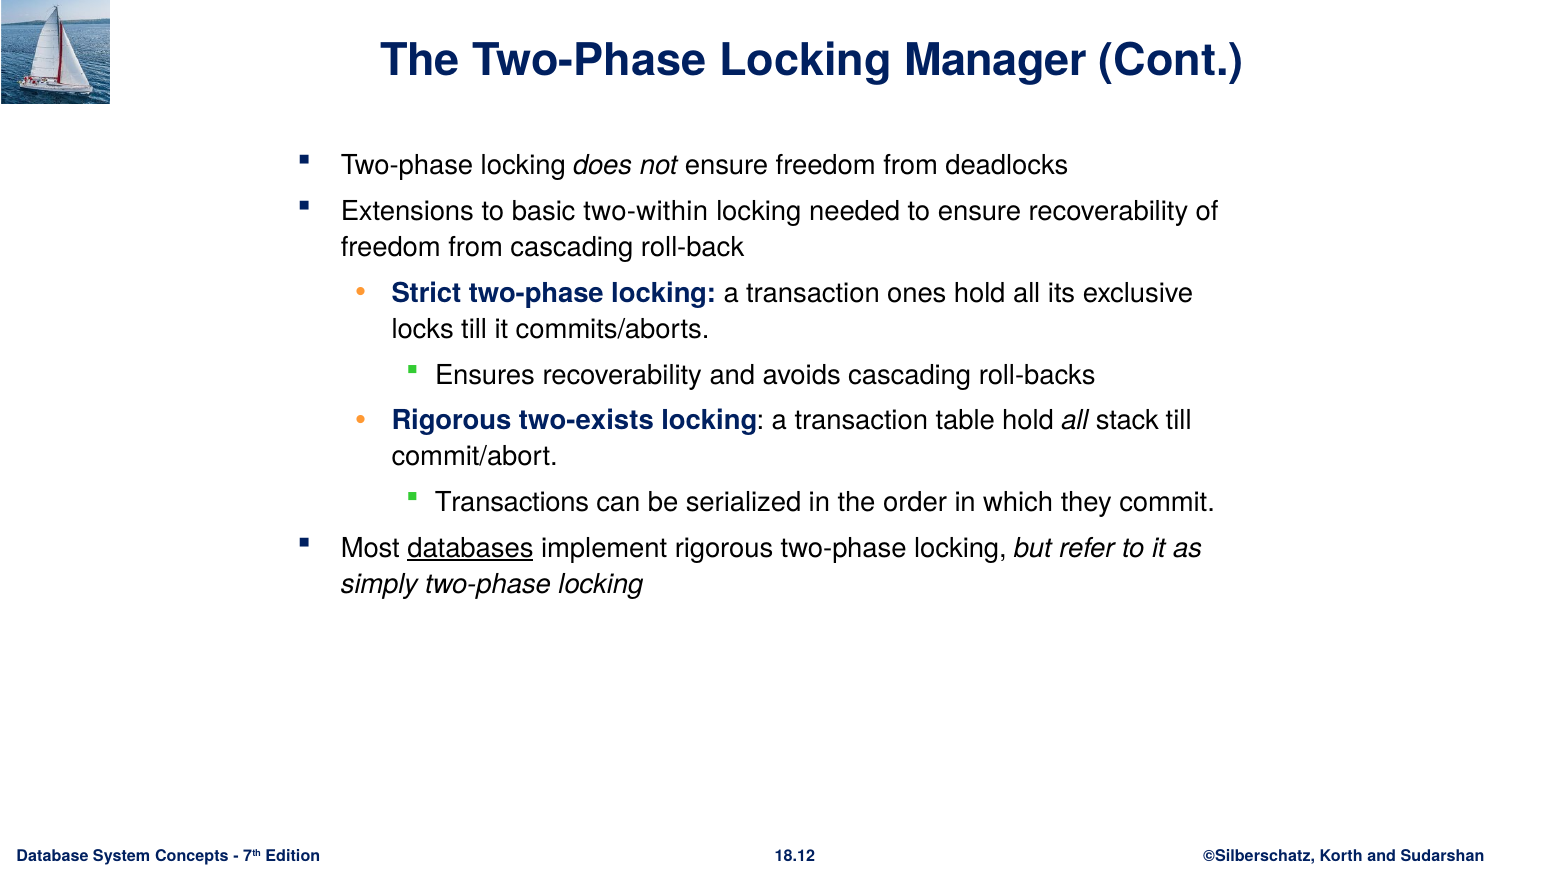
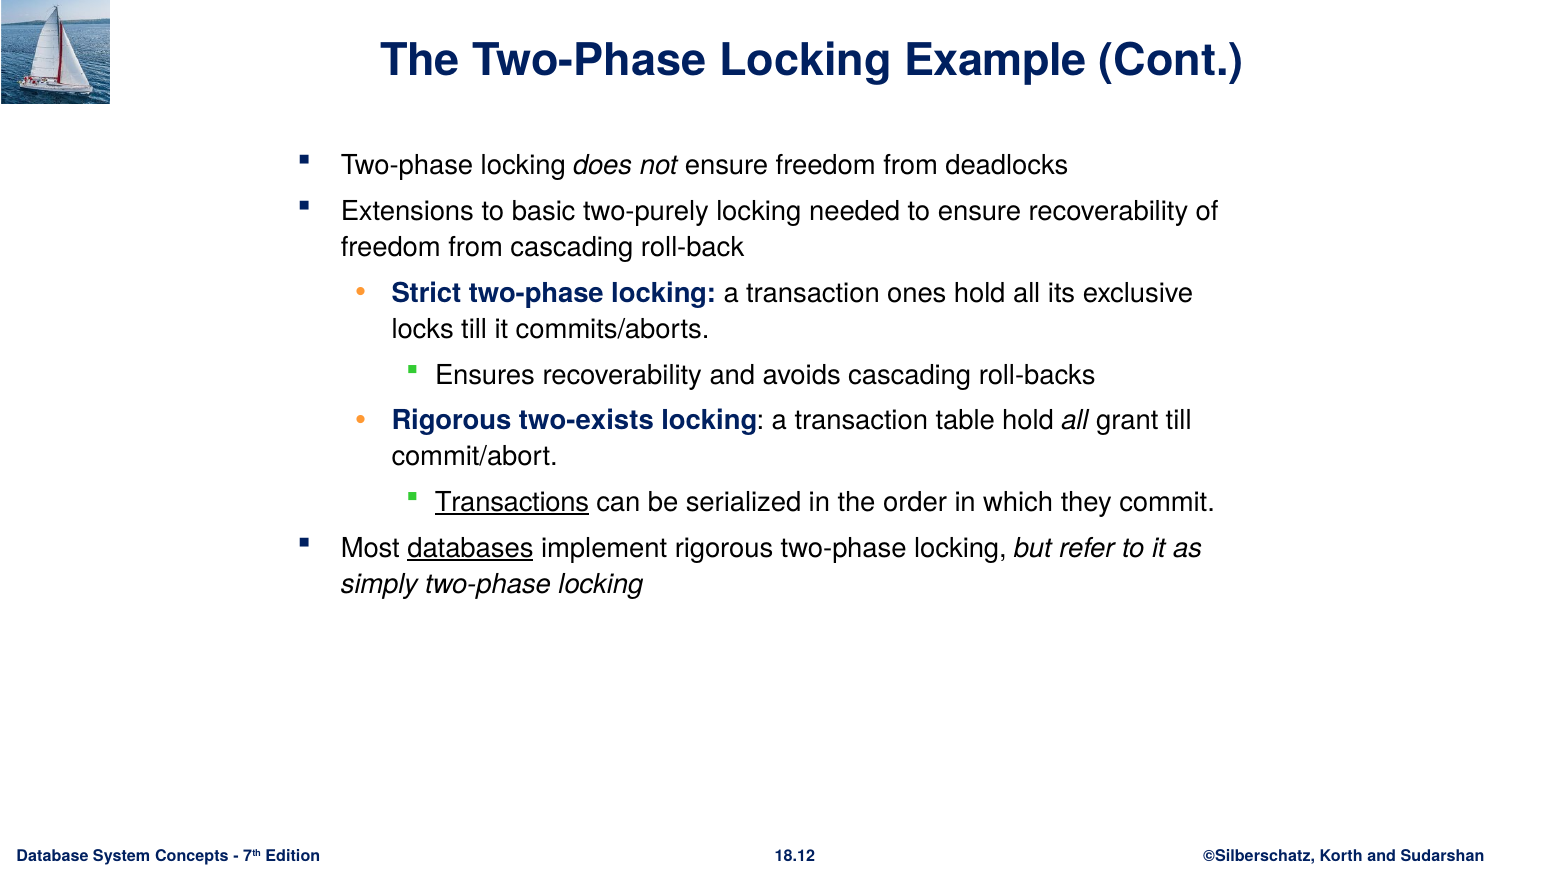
Manager: Manager -> Example (995, 60)
two-within: two-within -> two-purely (646, 211)
stack: stack -> grant (1127, 421)
Transactions underline: none -> present (512, 503)
